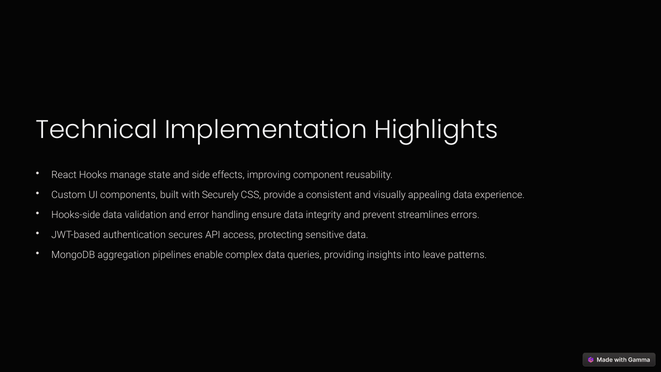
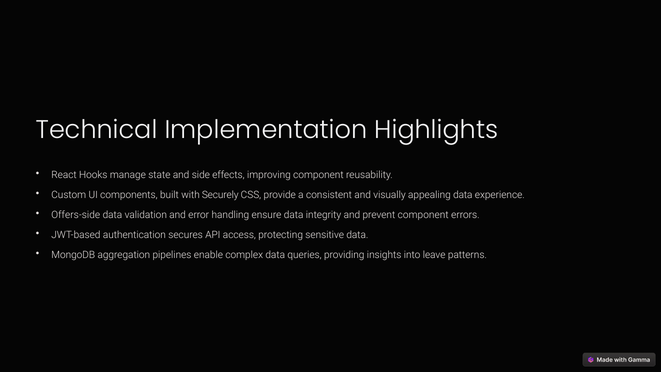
Hooks-side: Hooks-side -> Offers-side (76, 215)
prevent streamlines: streamlines -> component (423, 215)
